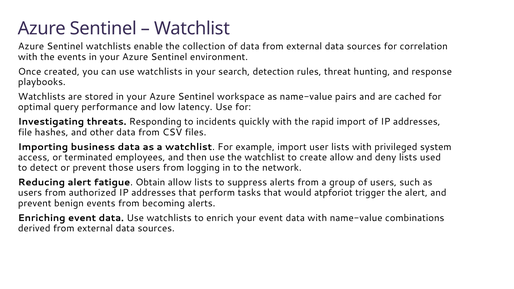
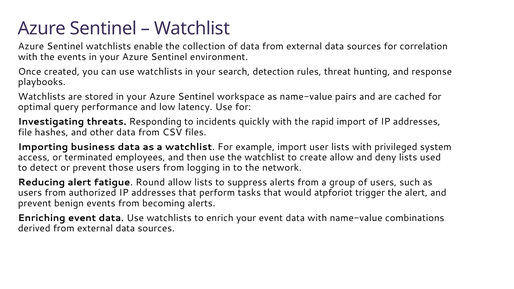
Obtain: Obtain -> Round (150, 182)
